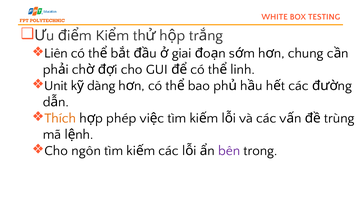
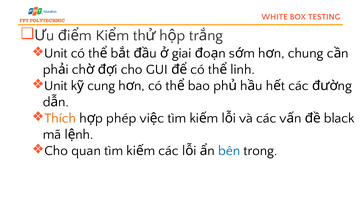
Liên: Liên -> Unit (56, 53)
dàng: dàng -> cung (101, 86)
trùng: trùng -> black (339, 118)
ngôn: ngôn -> quan (86, 151)
bên colour: purple -> blue (229, 151)
